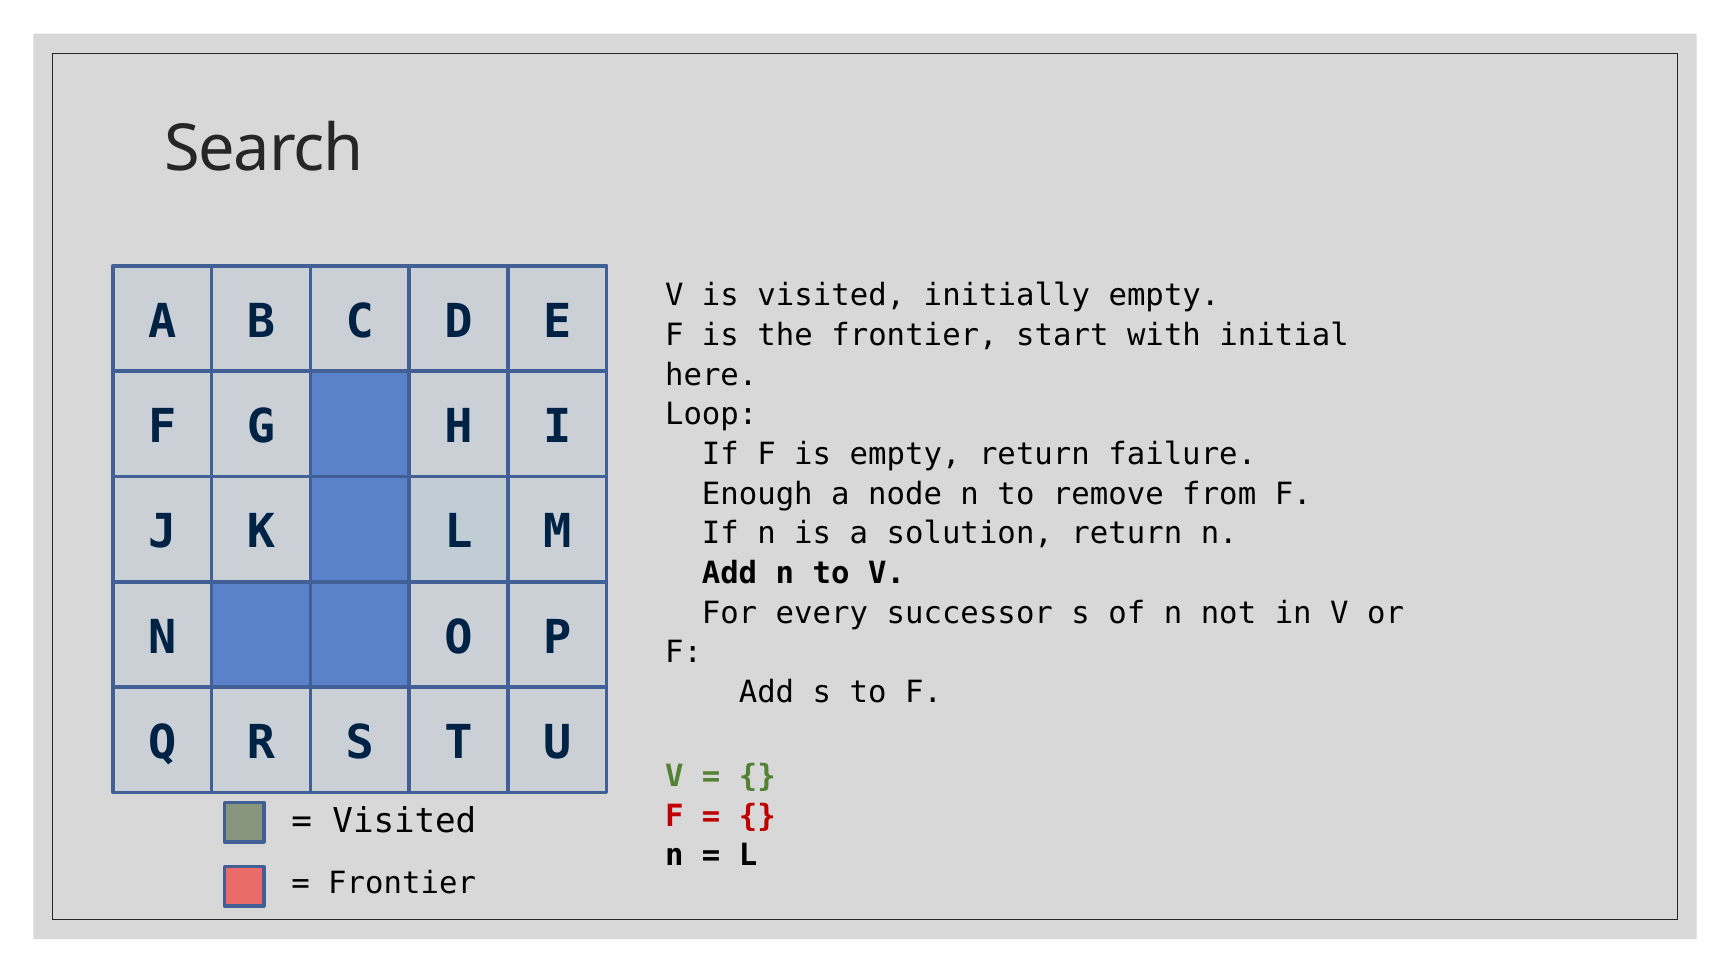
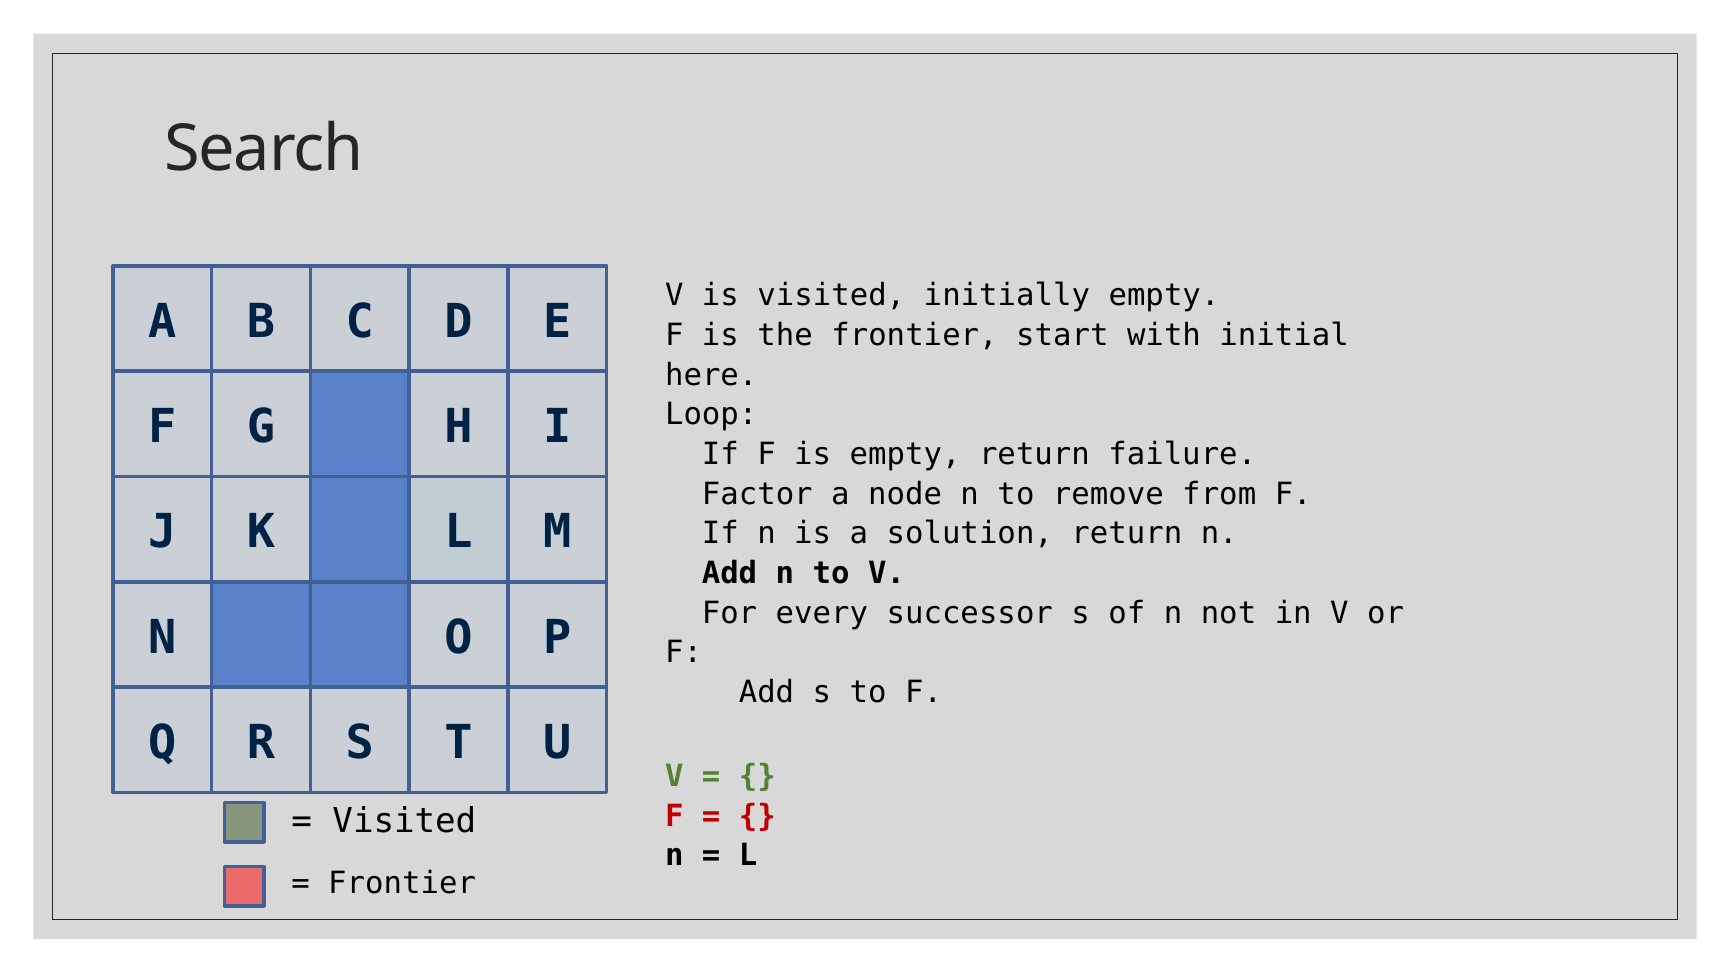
Enough: Enough -> Factor (757, 494)
